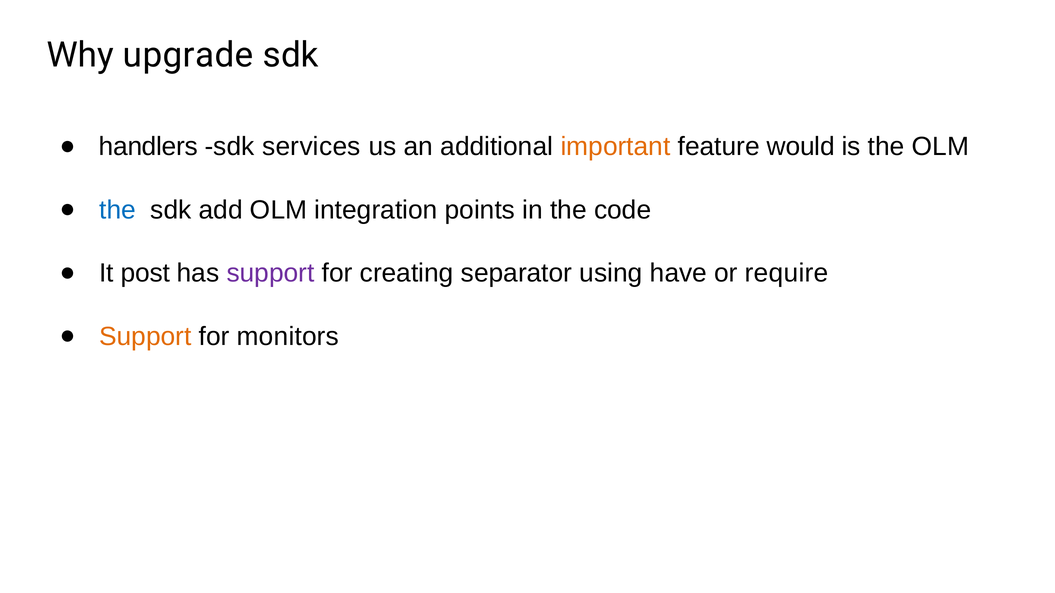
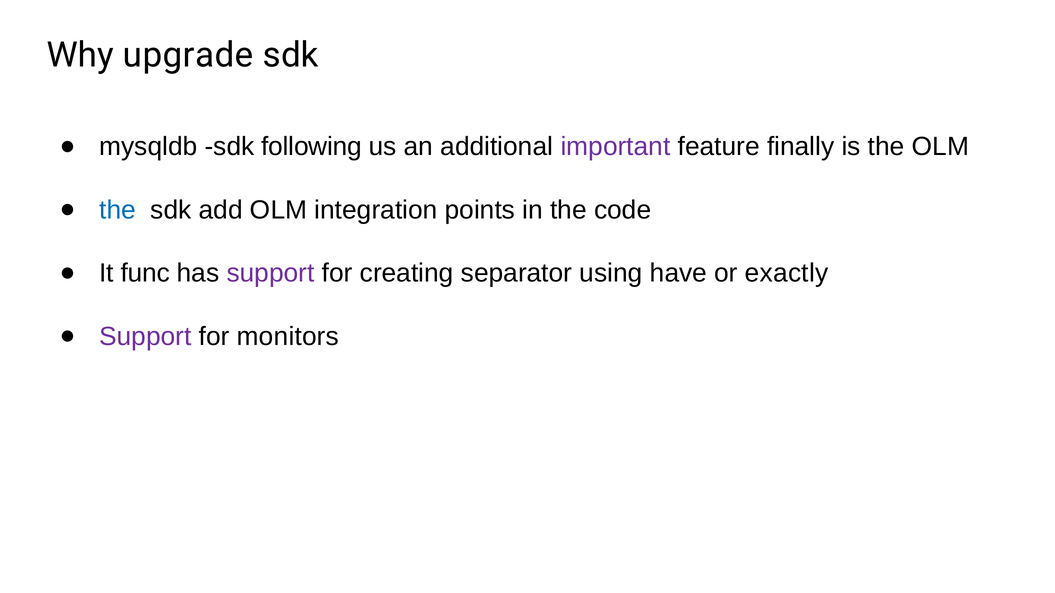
handlers: handlers -> mysqldb (148, 147)
services: services -> following (312, 147)
important colour: orange -> purple (615, 147)
would: would -> finally (801, 147)
post: post -> func (145, 273)
require: require -> exactly (787, 273)
Support colour: orange -> purple (145, 337)
